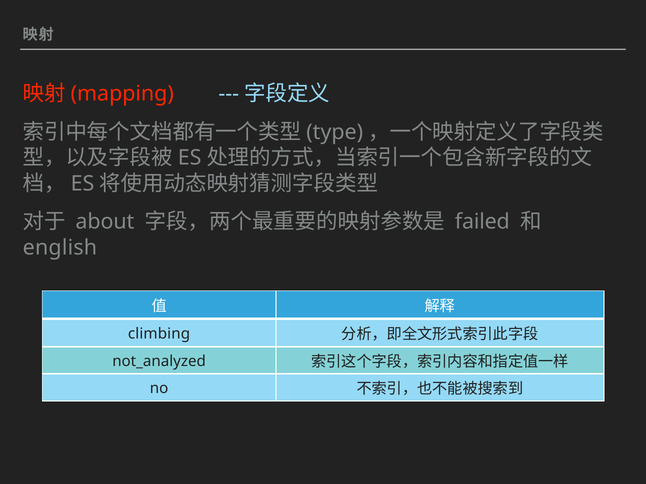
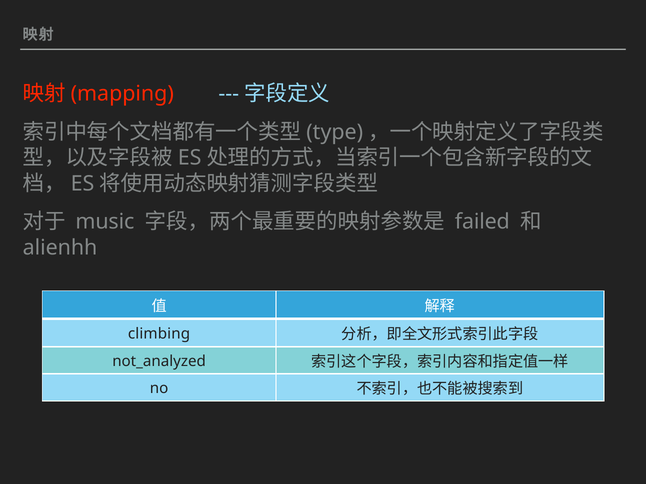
about: about -> music (105, 222)
english: english -> alienhh (60, 248)
